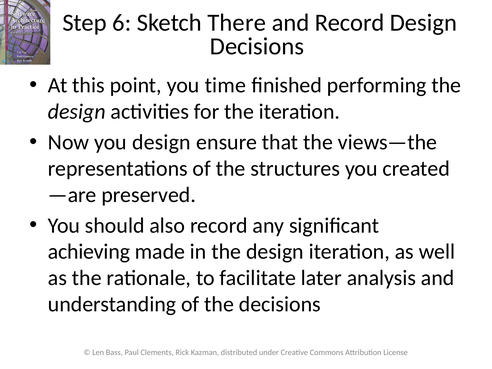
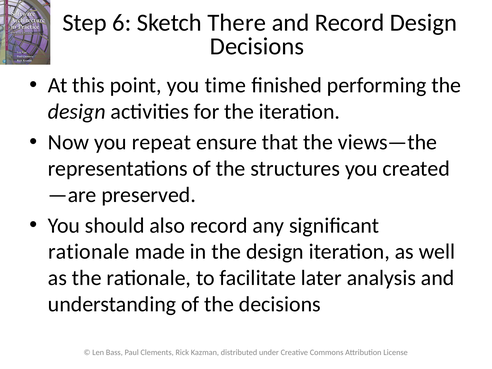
you design: design -> repeat (161, 142)
achieving: achieving -> rationale (89, 252)
